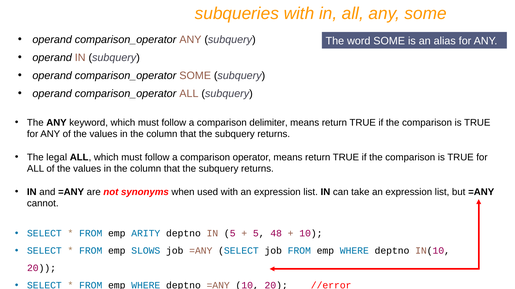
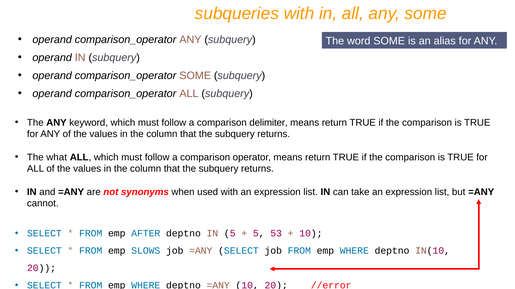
legal: legal -> what (57, 158)
ARITY: ARITY -> AFTER (146, 234)
48: 48 -> 53 (276, 234)
